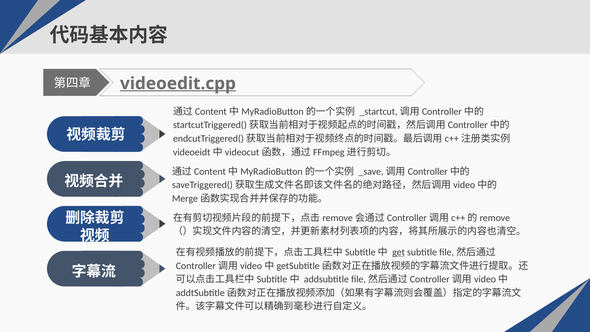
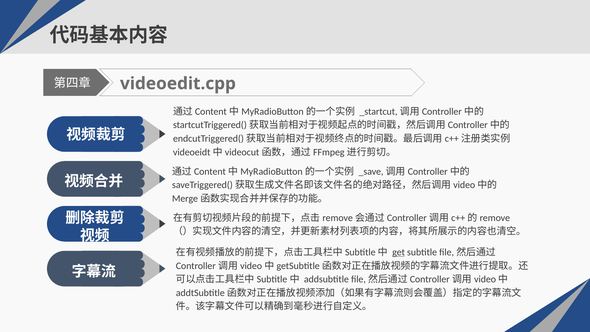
videoedit.cpp underline: present -> none (178, 84)
